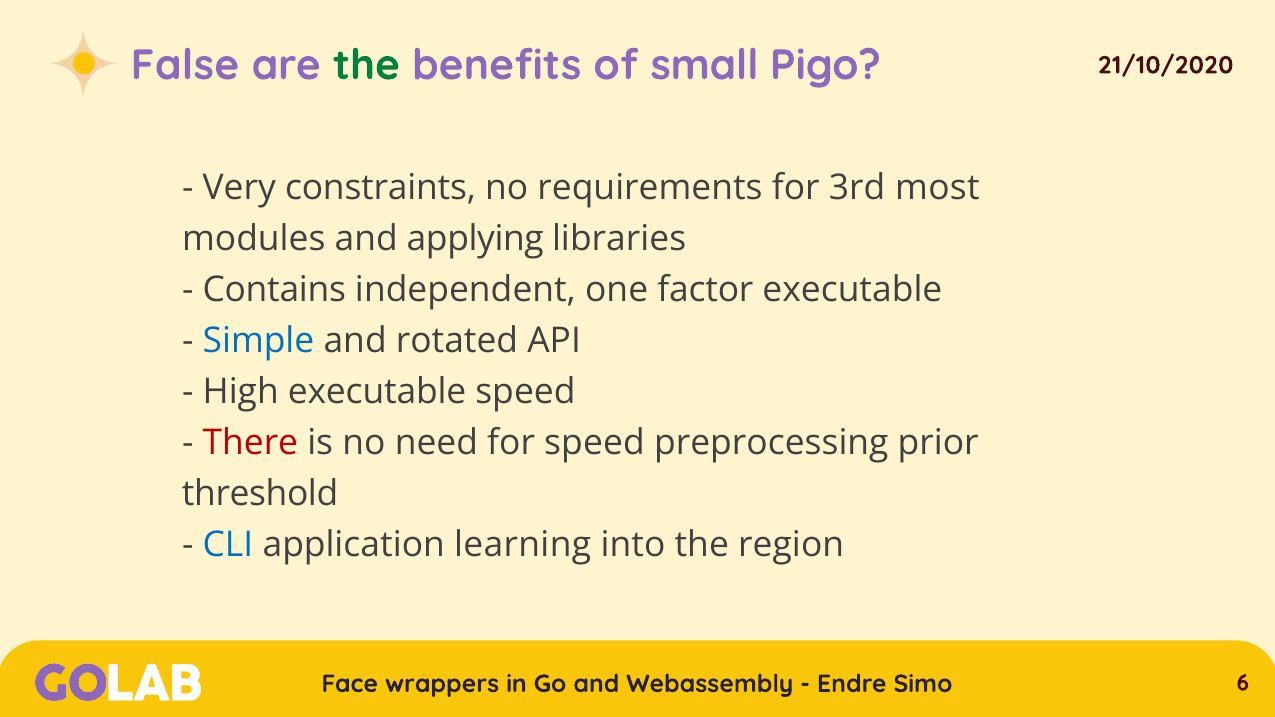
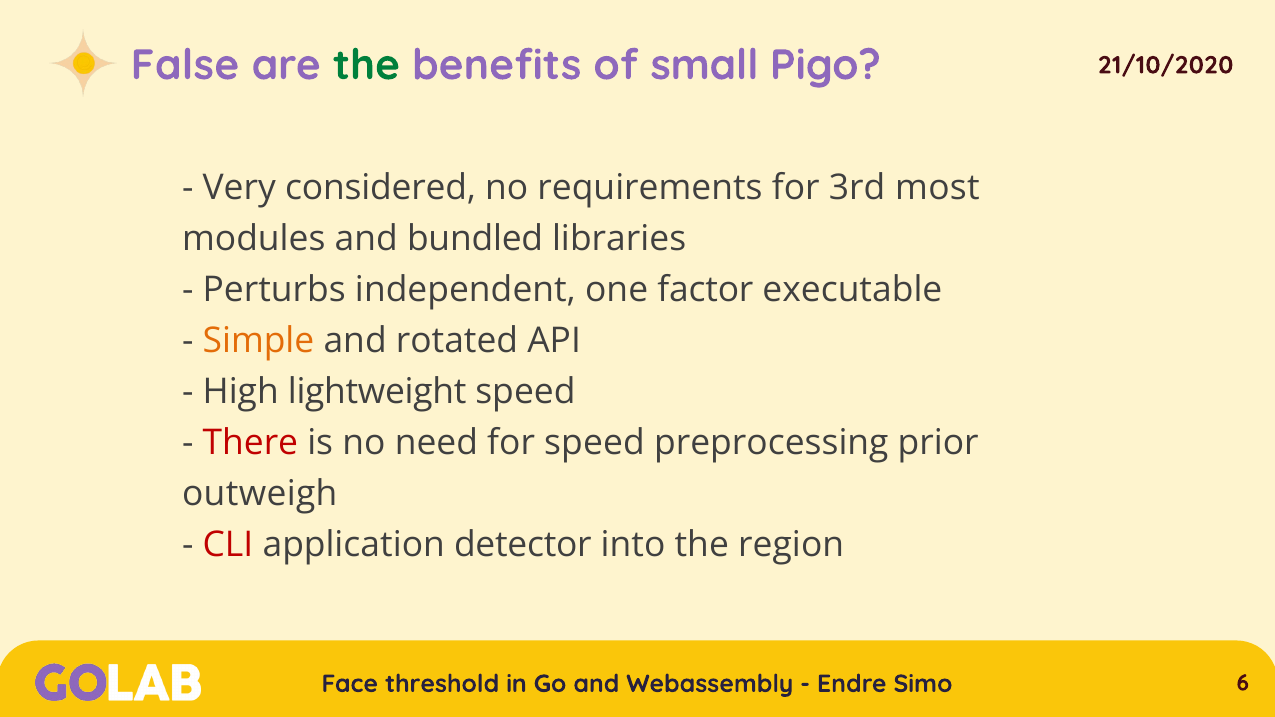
constraints: constraints -> considered (381, 187)
applying: applying -> bundled (475, 238)
Contains: Contains -> Perturbs (274, 289)
Simple colour: blue -> orange (258, 340)
High executable: executable -> lightweight (377, 391)
threshold: threshold -> outweigh (260, 493)
CLI colour: blue -> red (228, 544)
learning: learning -> detector (523, 544)
wrappers: wrappers -> threshold (442, 684)
